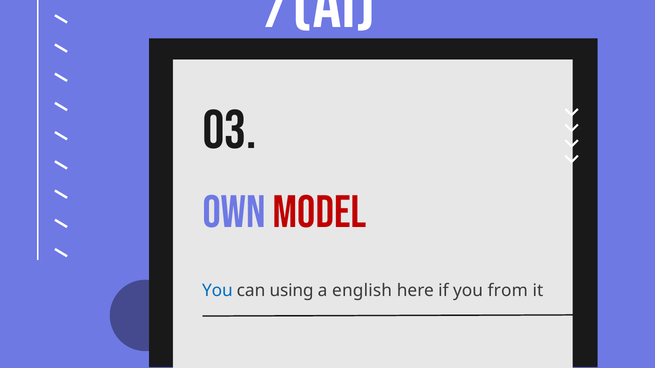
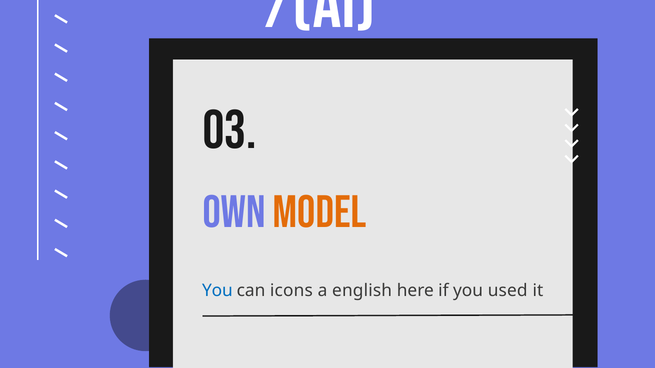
model colour: red -> orange (320, 213)
using: using -> icons (291, 291)
from: from -> used (508, 291)
